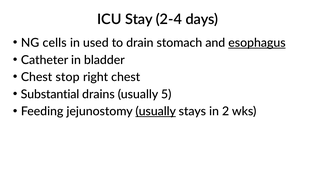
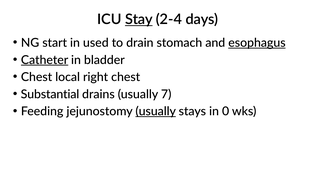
Stay underline: none -> present (139, 20)
cells: cells -> start (55, 43)
Catheter underline: none -> present (45, 60)
stop: stop -> local (68, 77)
5: 5 -> 7 (166, 95)
2: 2 -> 0 (226, 112)
